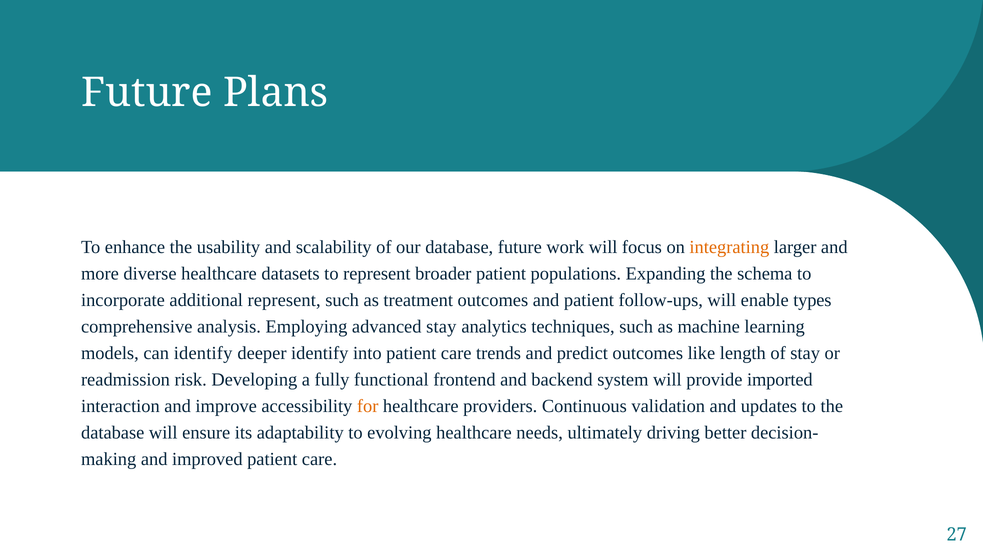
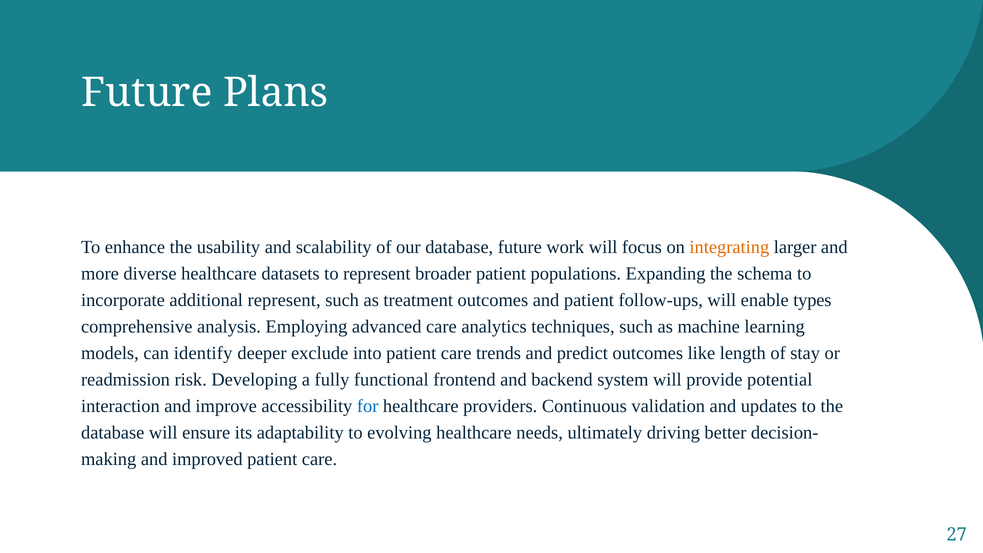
advanced stay: stay -> care (441, 327)
deeper identify: identify -> exclude (320, 353)
imported: imported -> potential (780, 380)
for colour: orange -> blue (368, 406)
